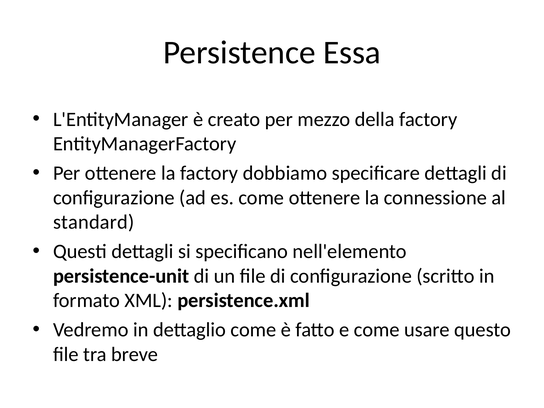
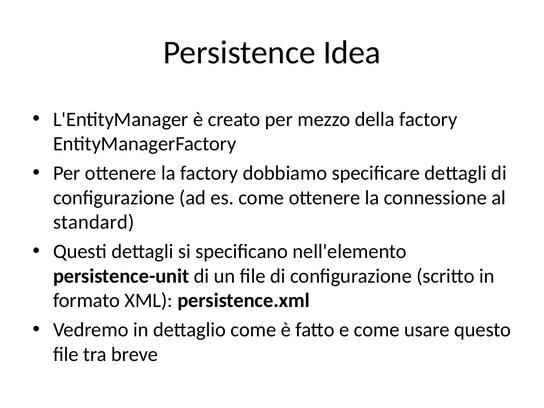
Essa: Essa -> Idea (352, 53)
